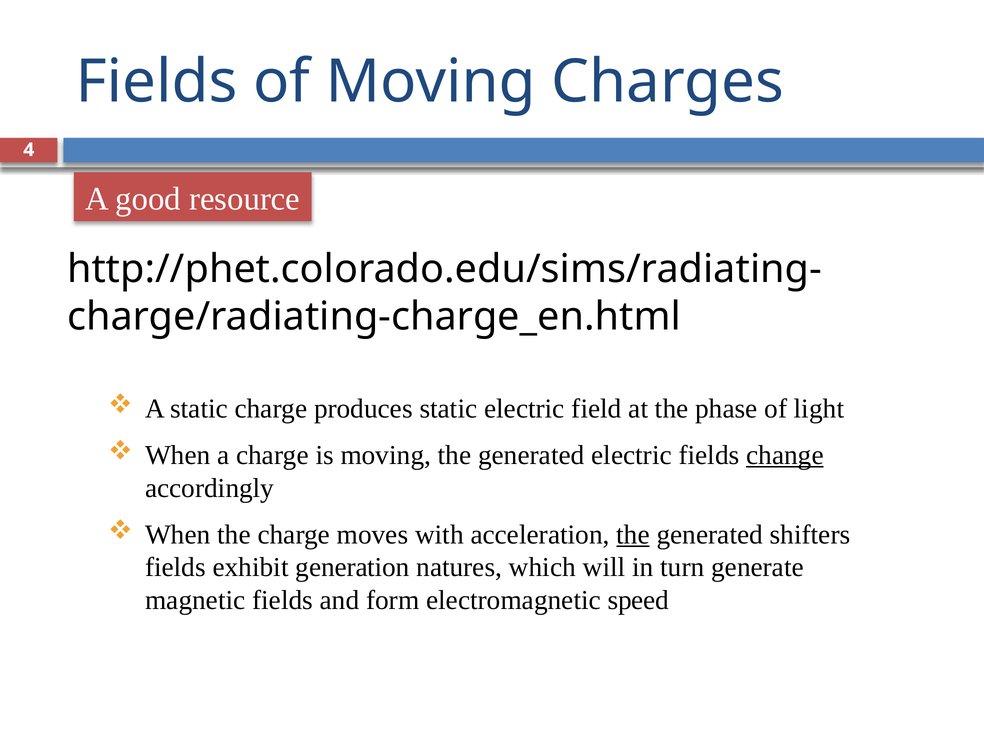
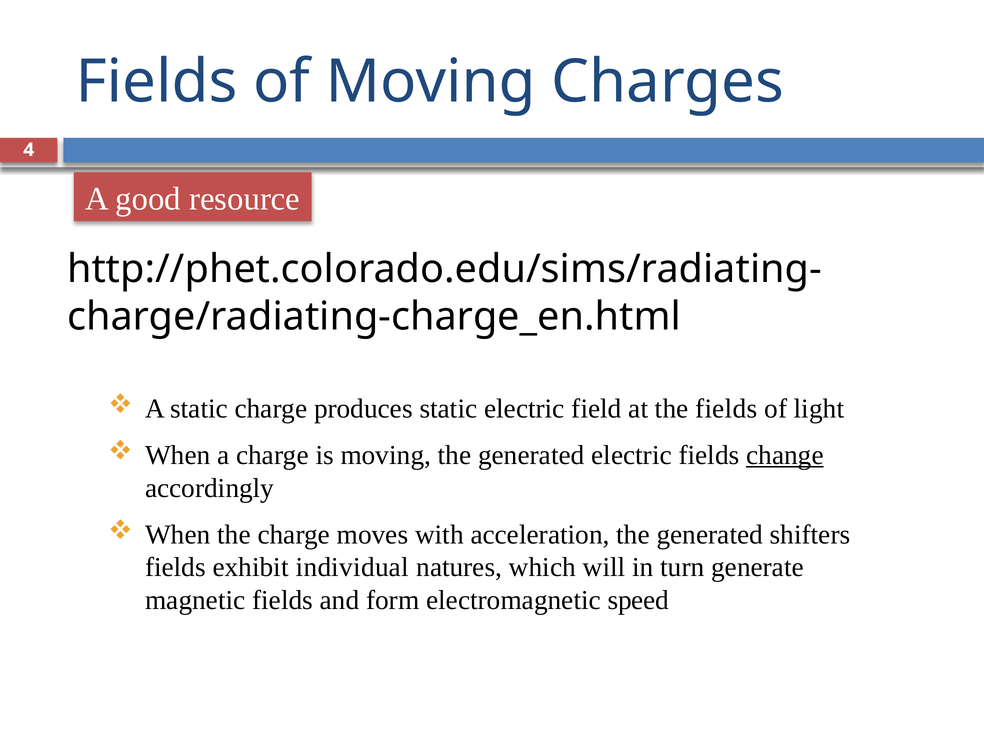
the phase: phase -> fields (726, 409)
the underline: present -> none (633, 535)
generation: generation -> individual (352, 567)
